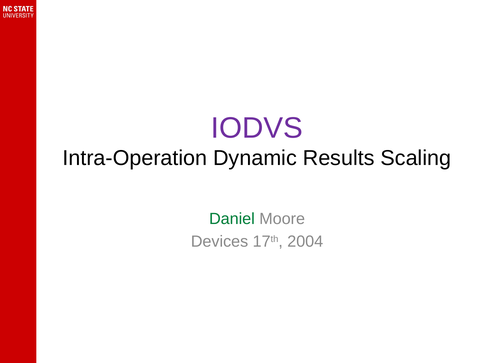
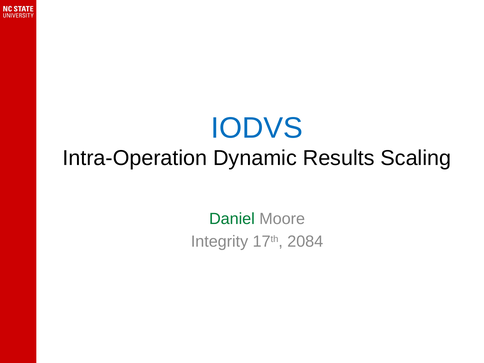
IODVS colour: purple -> blue (257, 128)
Devices: Devices -> Integrity (220, 242)
2004: 2004 -> 2084 (305, 242)
